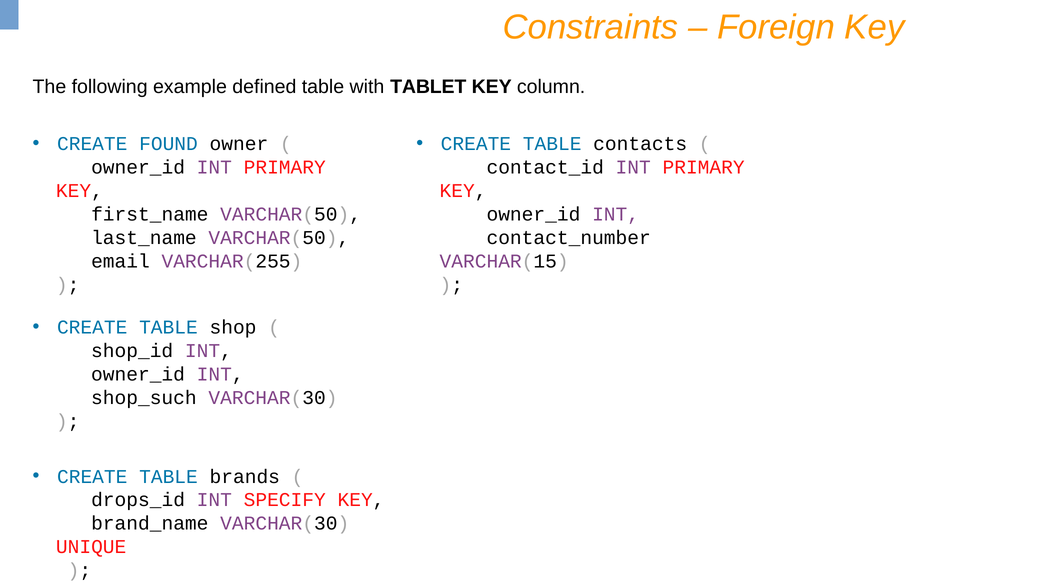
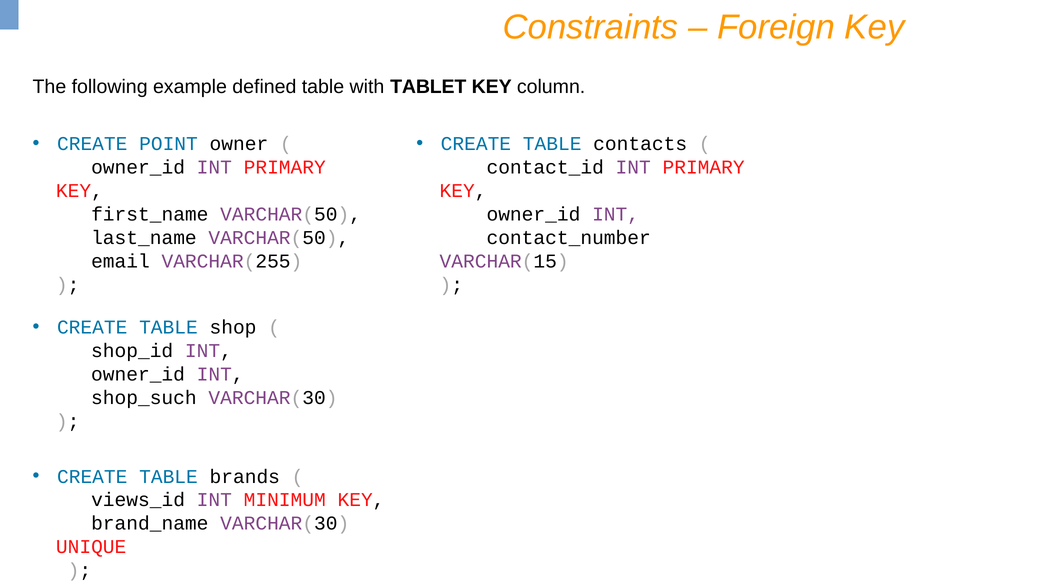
FOUND: FOUND -> POINT (169, 144)
drops_id: drops_id -> views_id (138, 500)
SPECIFY: SPECIFY -> MINIMUM (285, 500)
